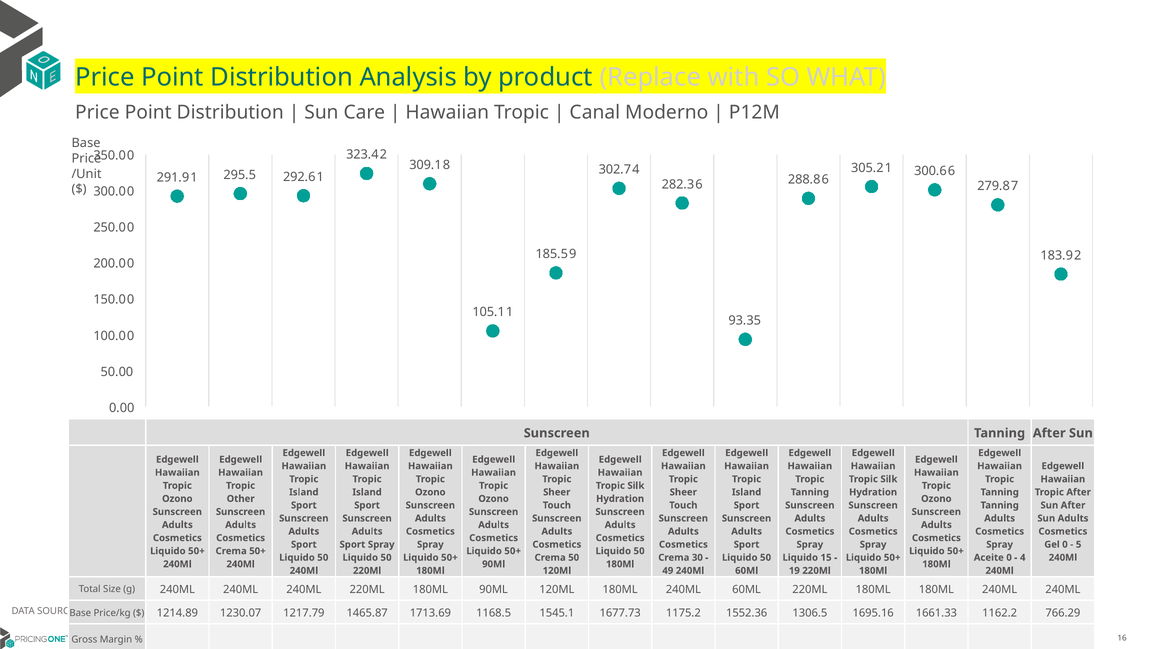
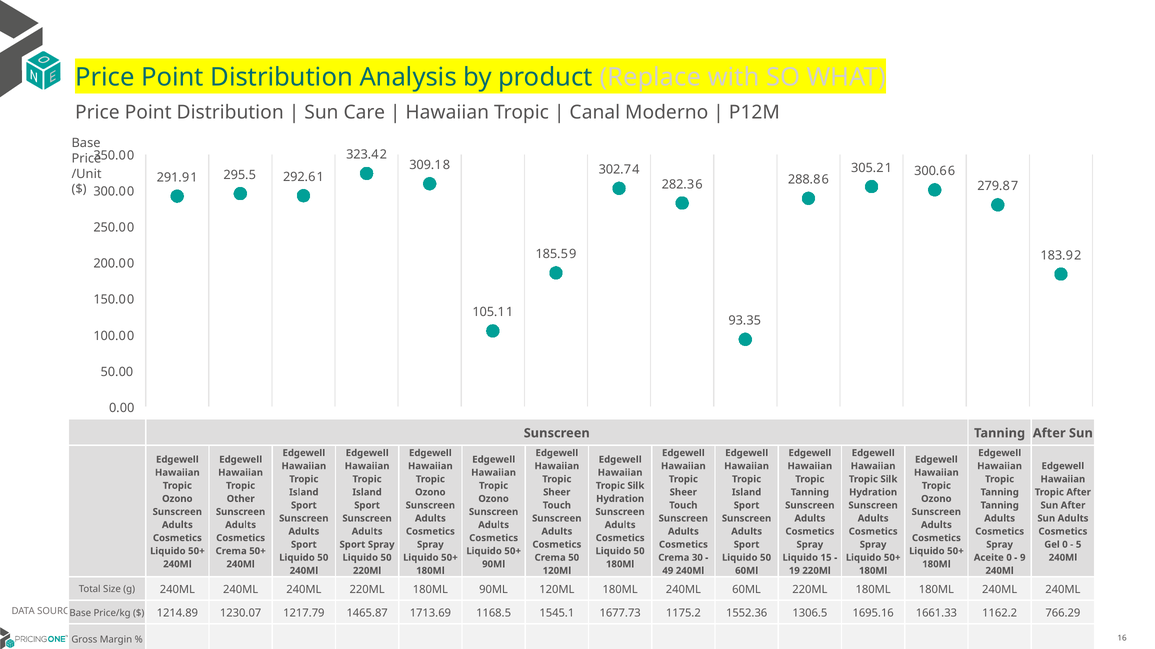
4: 4 -> 9 (1023, 558)
